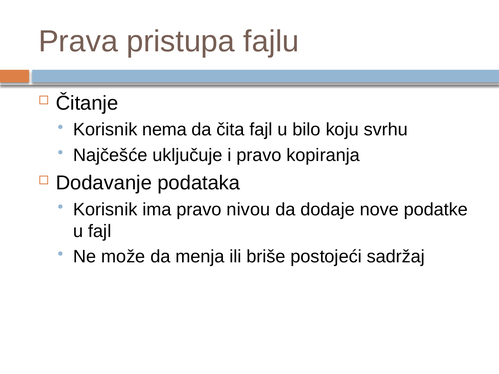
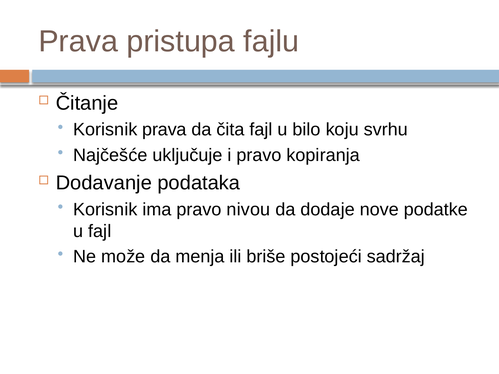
Korisnik nema: nema -> prava (164, 130)
